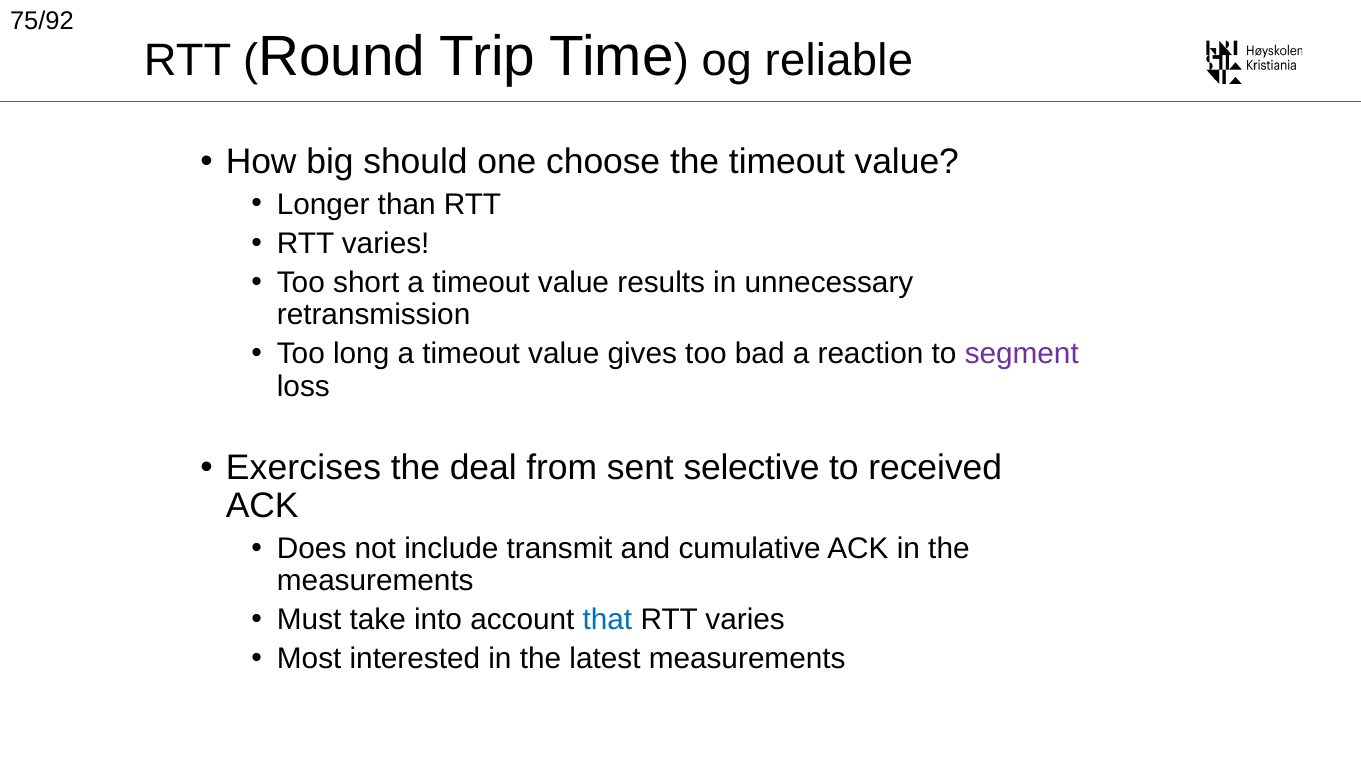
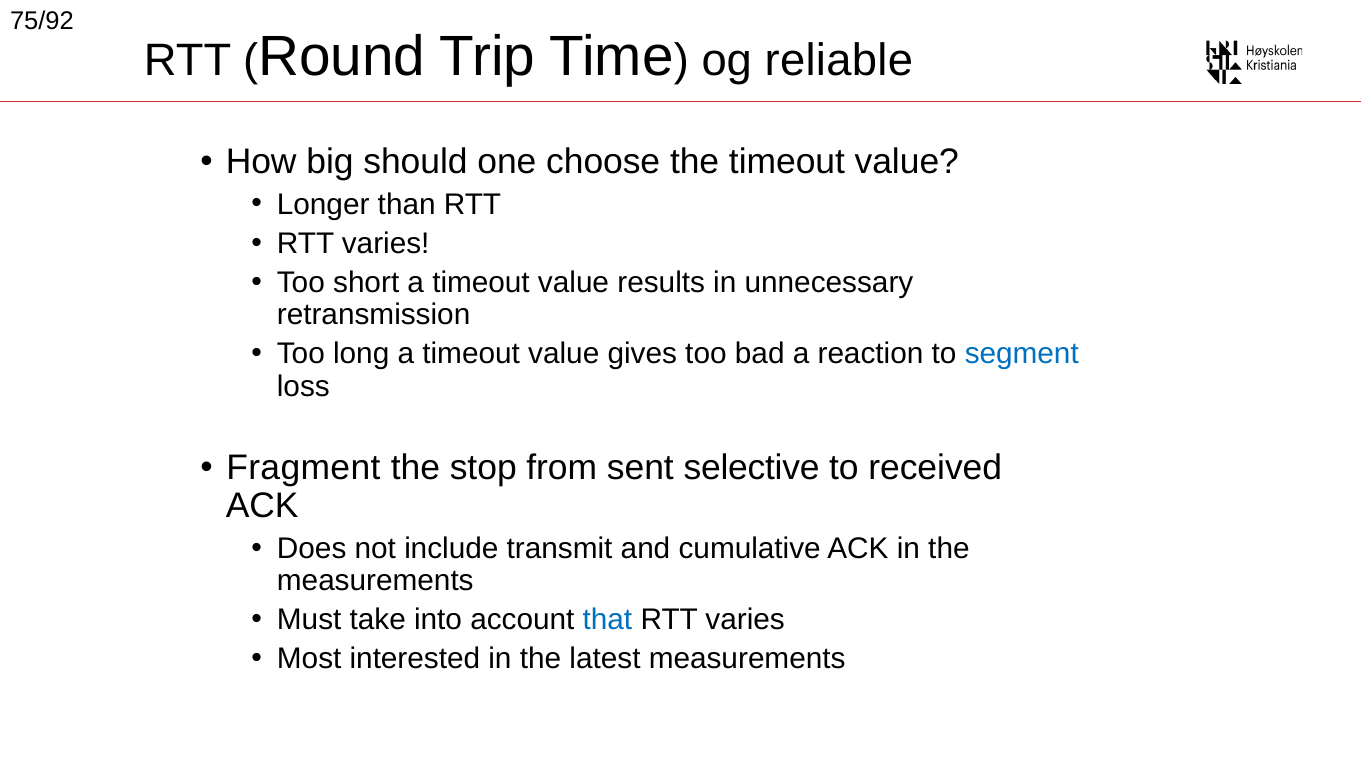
segment colour: purple -> blue (1022, 354)
Exercises: Exercises -> Fragment (303, 468)
deal: deal -> stop (483, 468)
